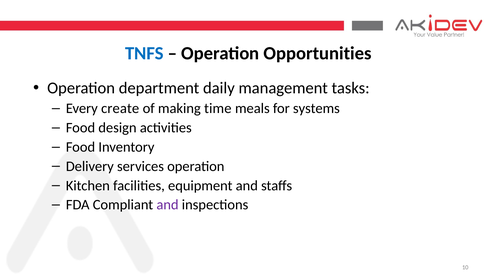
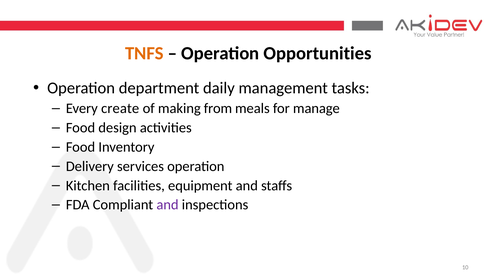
TNFS colour: blue -> orange (144, 53)
time: time -> from (218, 108)
systems: systems -> manage (316, 108)
